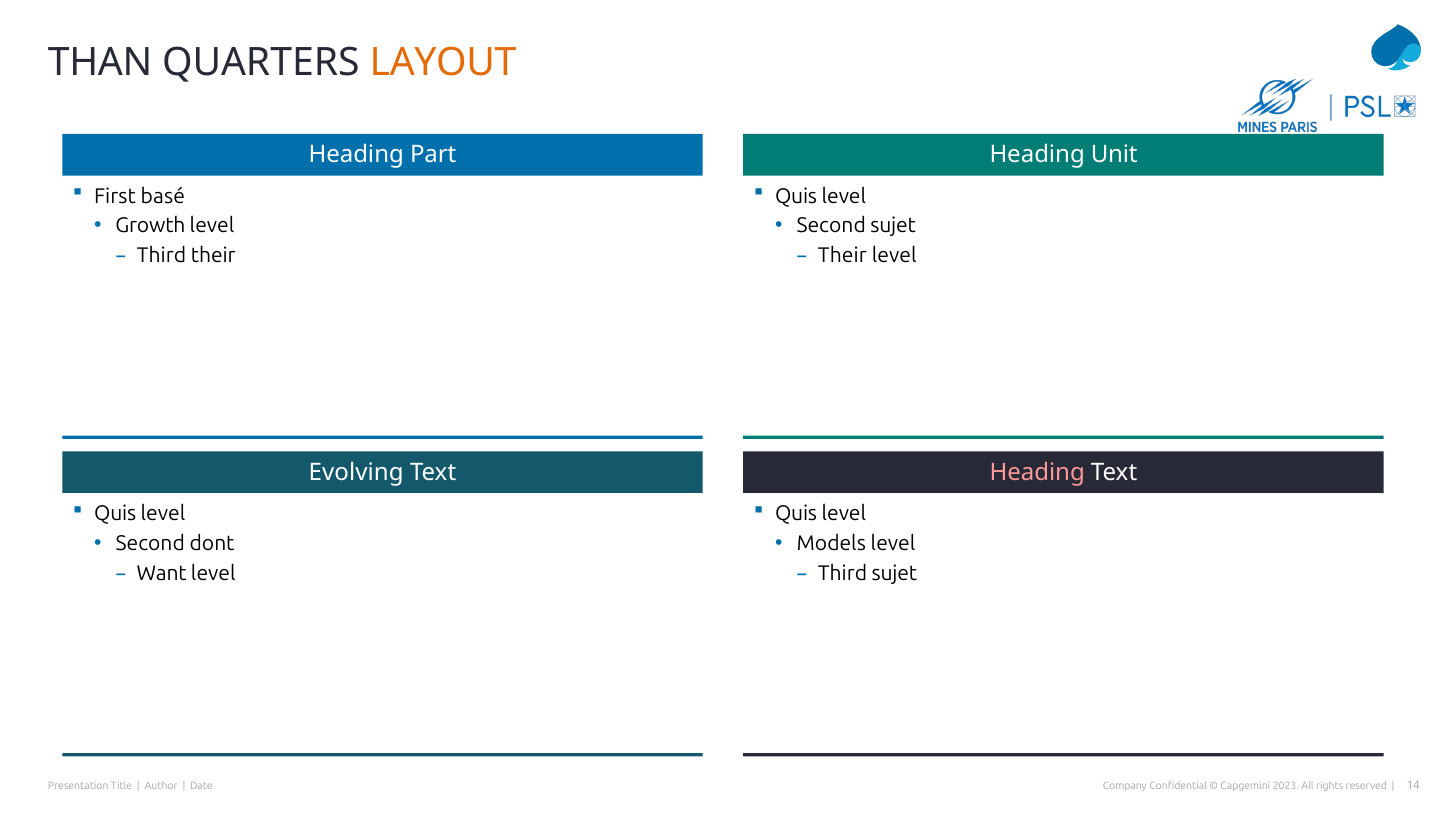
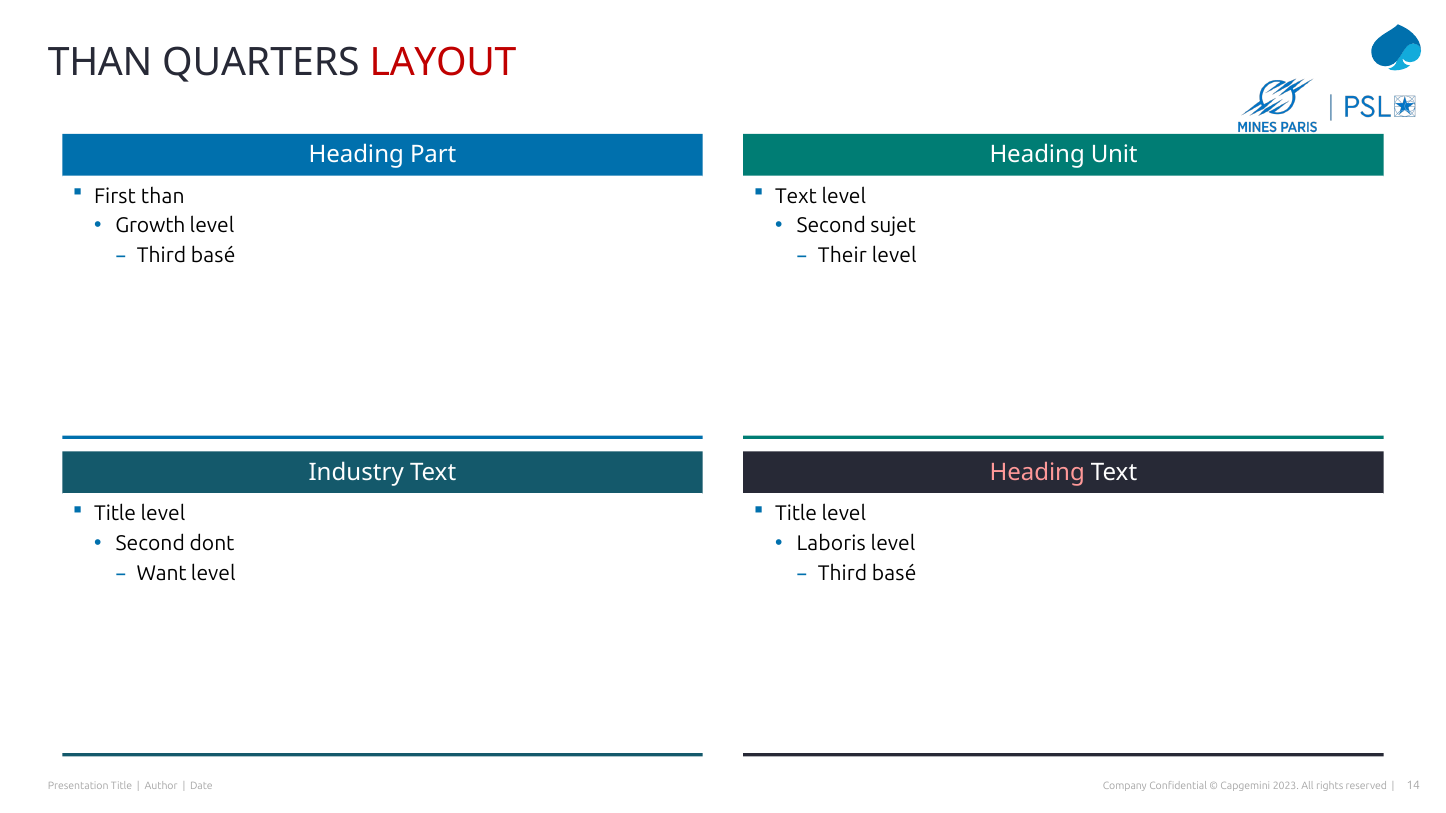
LAYOUT colour: orange -> red (443, 63)
First basé: basé -> than (163, 196)
Quis: Quis -> Text (796, 196)
their: their -> basé (213, 256)
Evolving: Evolving -> Industry (356, 473)
Quis: Quis -> Title (115, 514)
Quis: Quis -> Title (796, 514)
Models: Models -> Laboris (831, 544)
sujet: sujet -> basé (894, 574)
